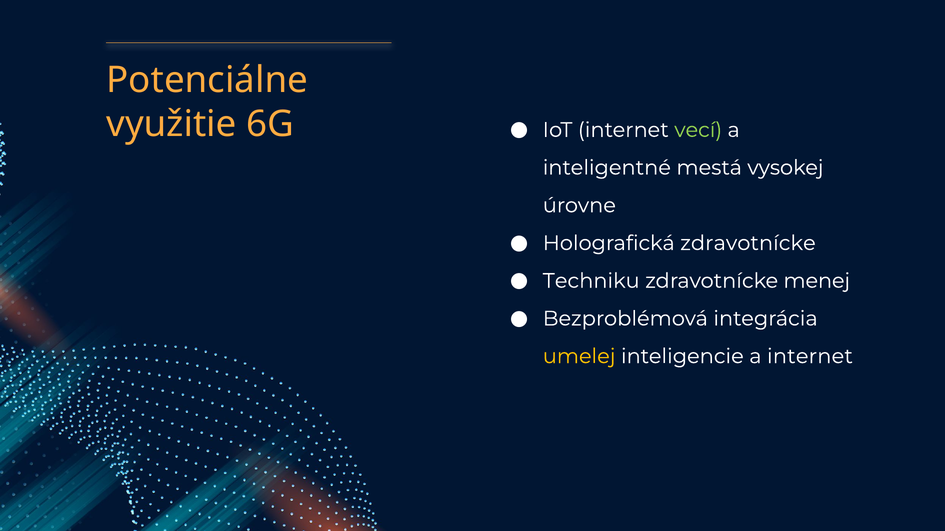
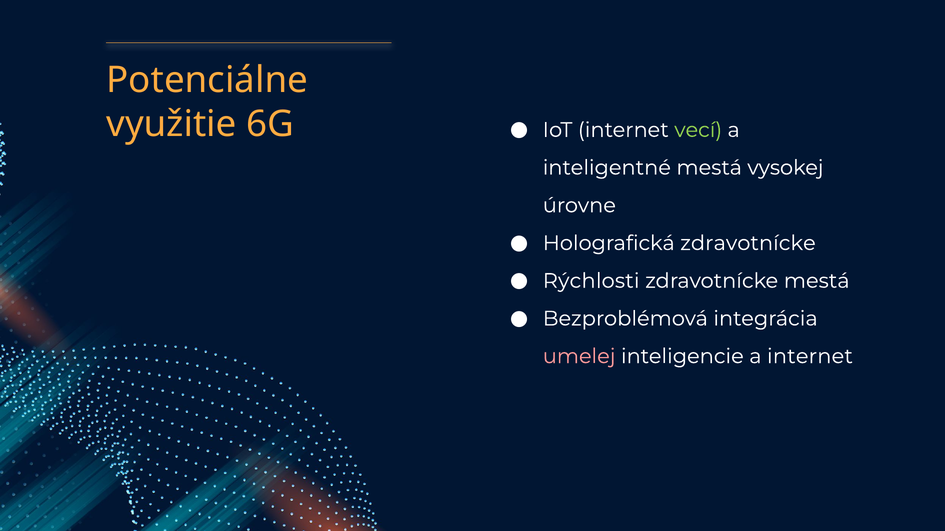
Techniku: Techniku -> Rýchlosti (591, 281)
zdravotnícke menej: menej -> mestá (817, 281)
umelej colour: yellow -> pink (579, 357)
